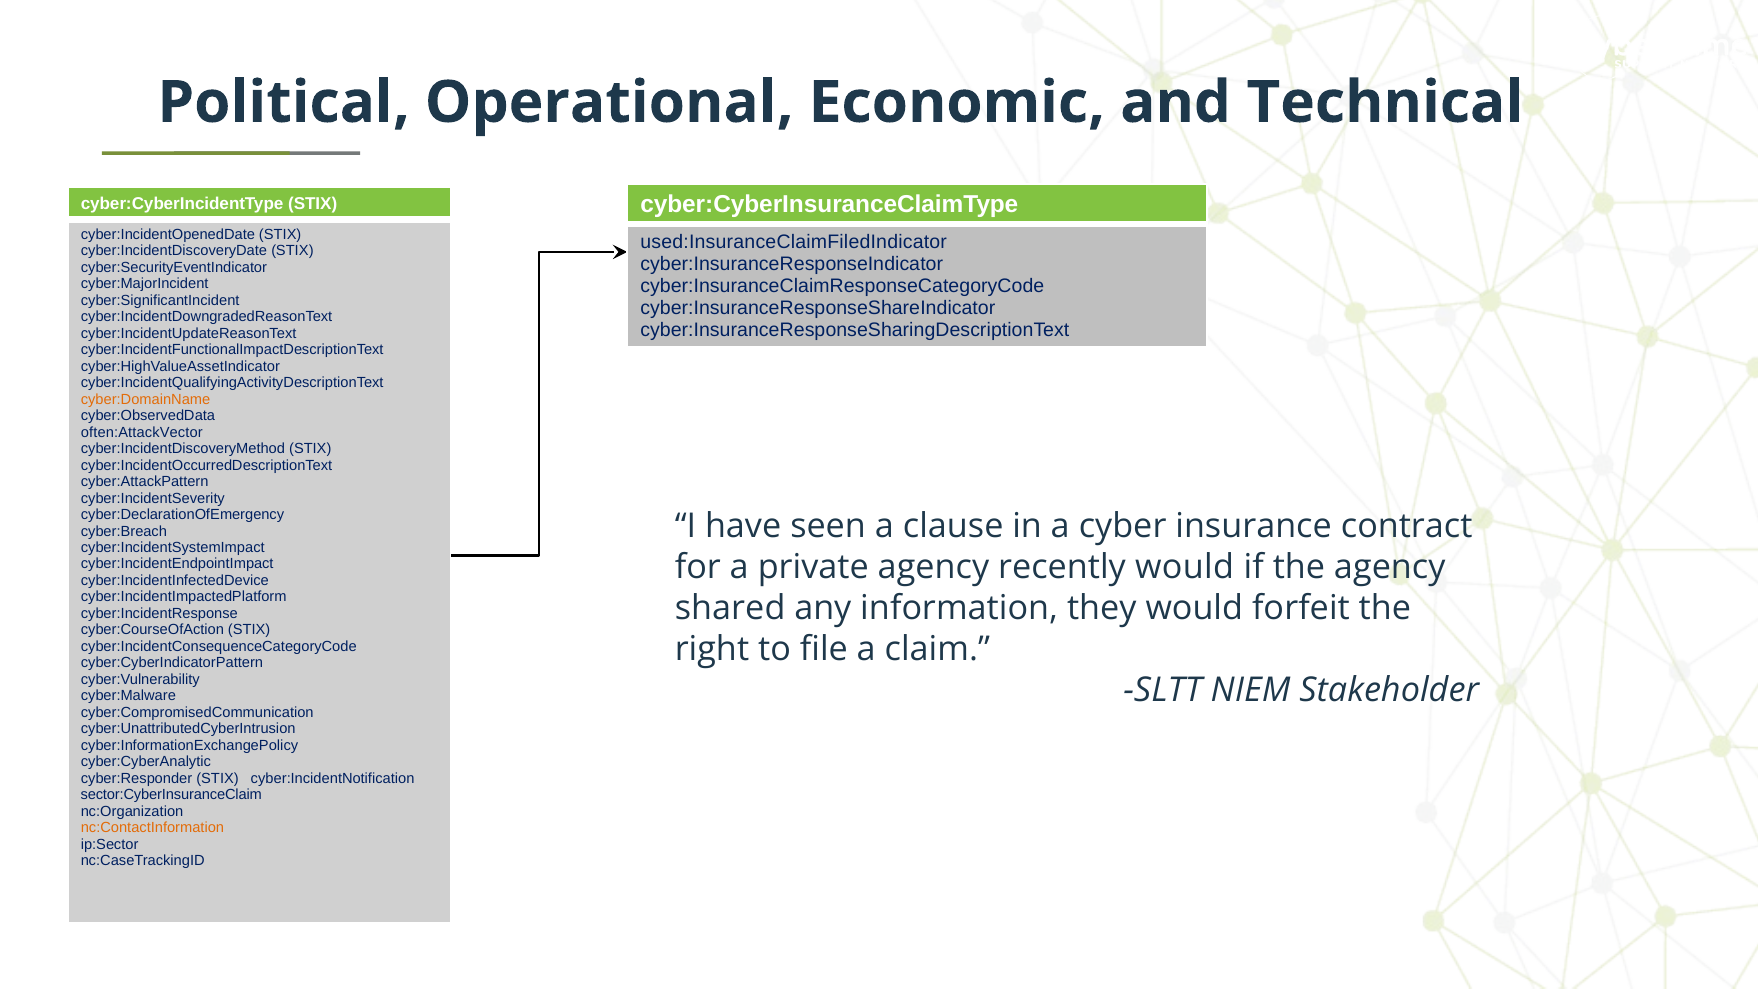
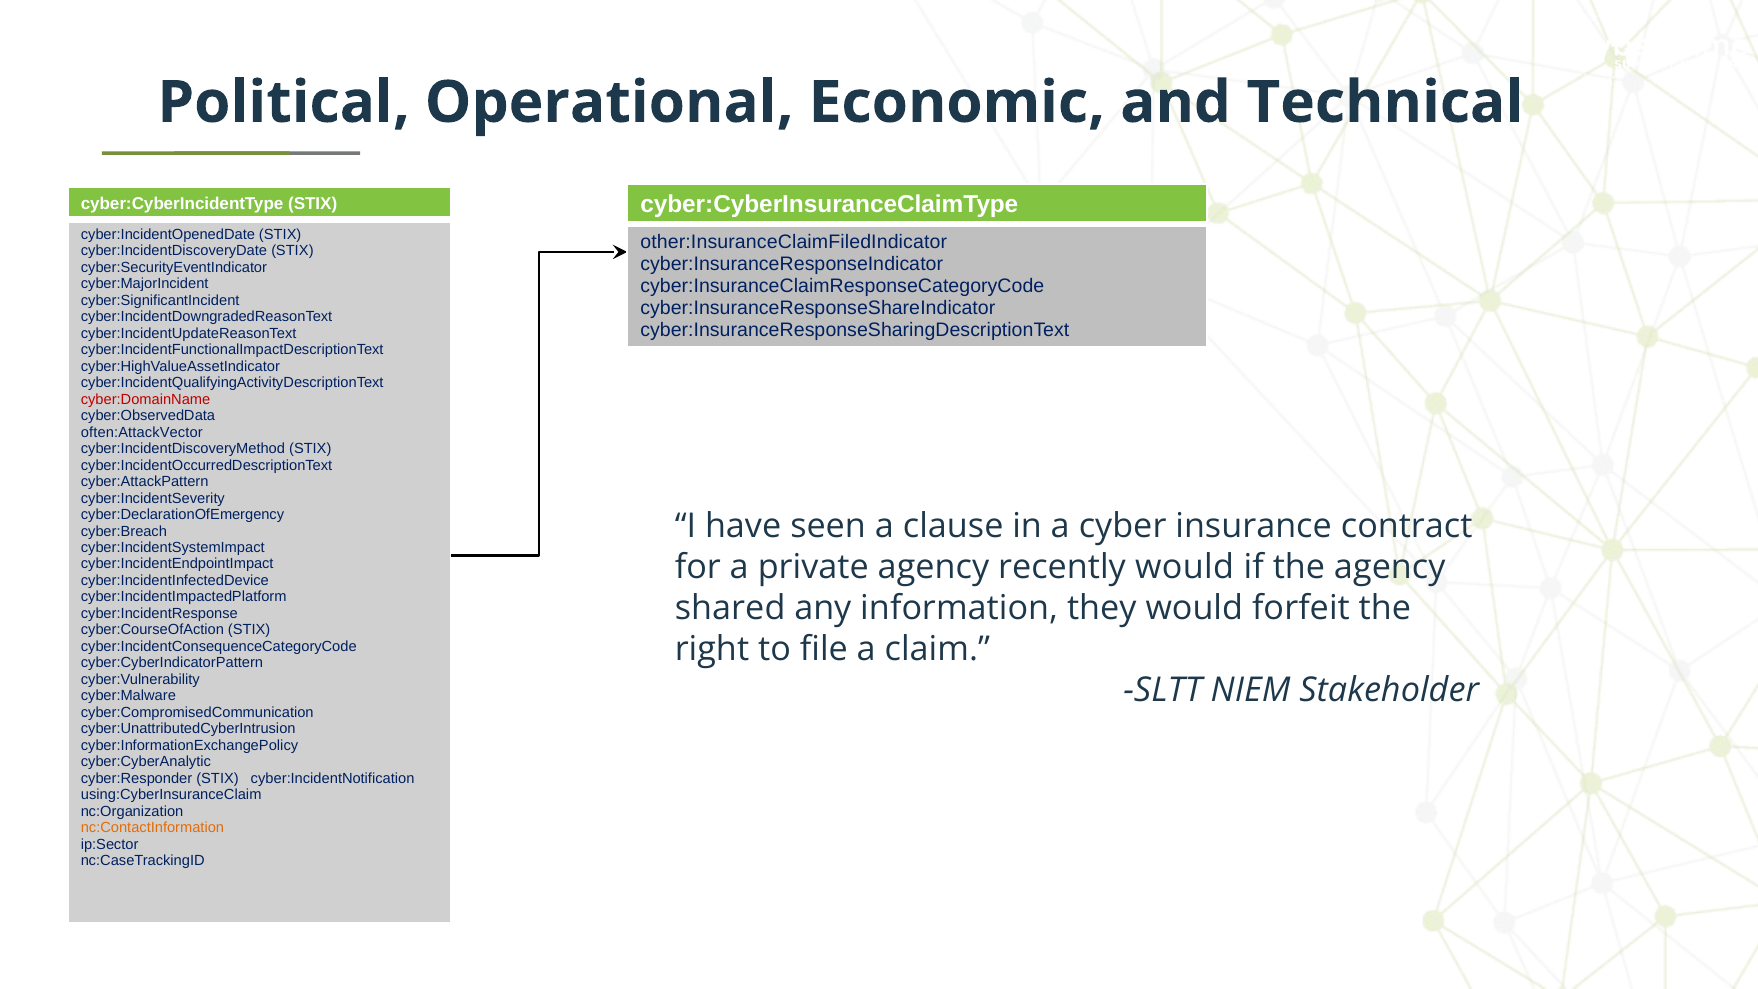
used:InsuranceClaimFiledIndicator: used:InsuranceClaimFiledIndicator -> other:InsuranceClaimFiledIndicator (794, 242)
cyber:DomainName colour: orange -> red (146, 399)
sector:CyberInsuranceClaim: sector:CyberInsuranceClaim -> using:CyberInsuranceClaim (171, 795)
